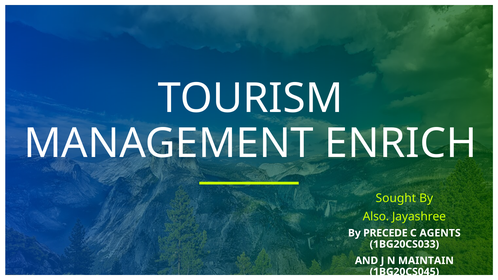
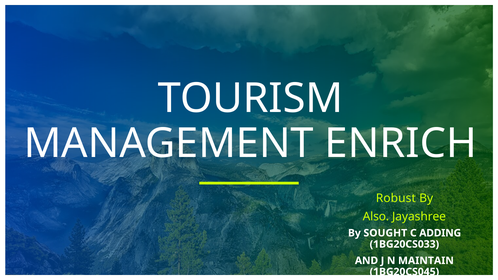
Sought: Sought -> Robust (396, 198)
PRECEDE: PRECEDE -> SOUGHT (385, 233)
AGENTS: AGENTS -> ADDING (440, 233)
